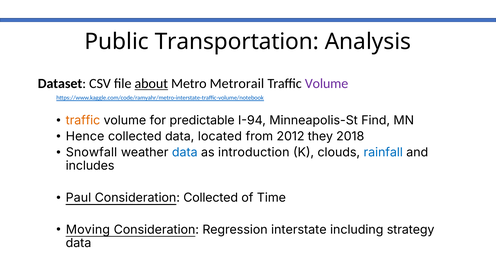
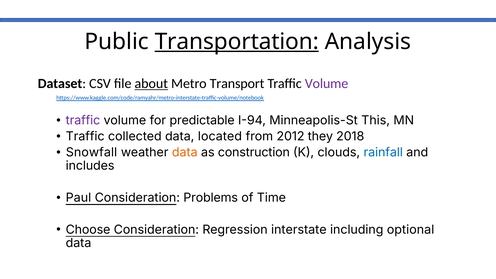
Transportation underline: none -> present (237, 42)
Metrorail: Metrorail -> Transport (237, 84)
traffic colour: orange -> purple (83, 121)
Find: Find -> This (376, 121)
Hence: Hence -> Traffic (85, 137)
data colour: blue -> orange (185, 152)
introduction: introduction -> construction (254, 152)
Consideration Collected: Collected -> Problems (211, 198)
Moving: Moving -> Choose (88, 230)
strategy: strategy -> optional (411, 230)
